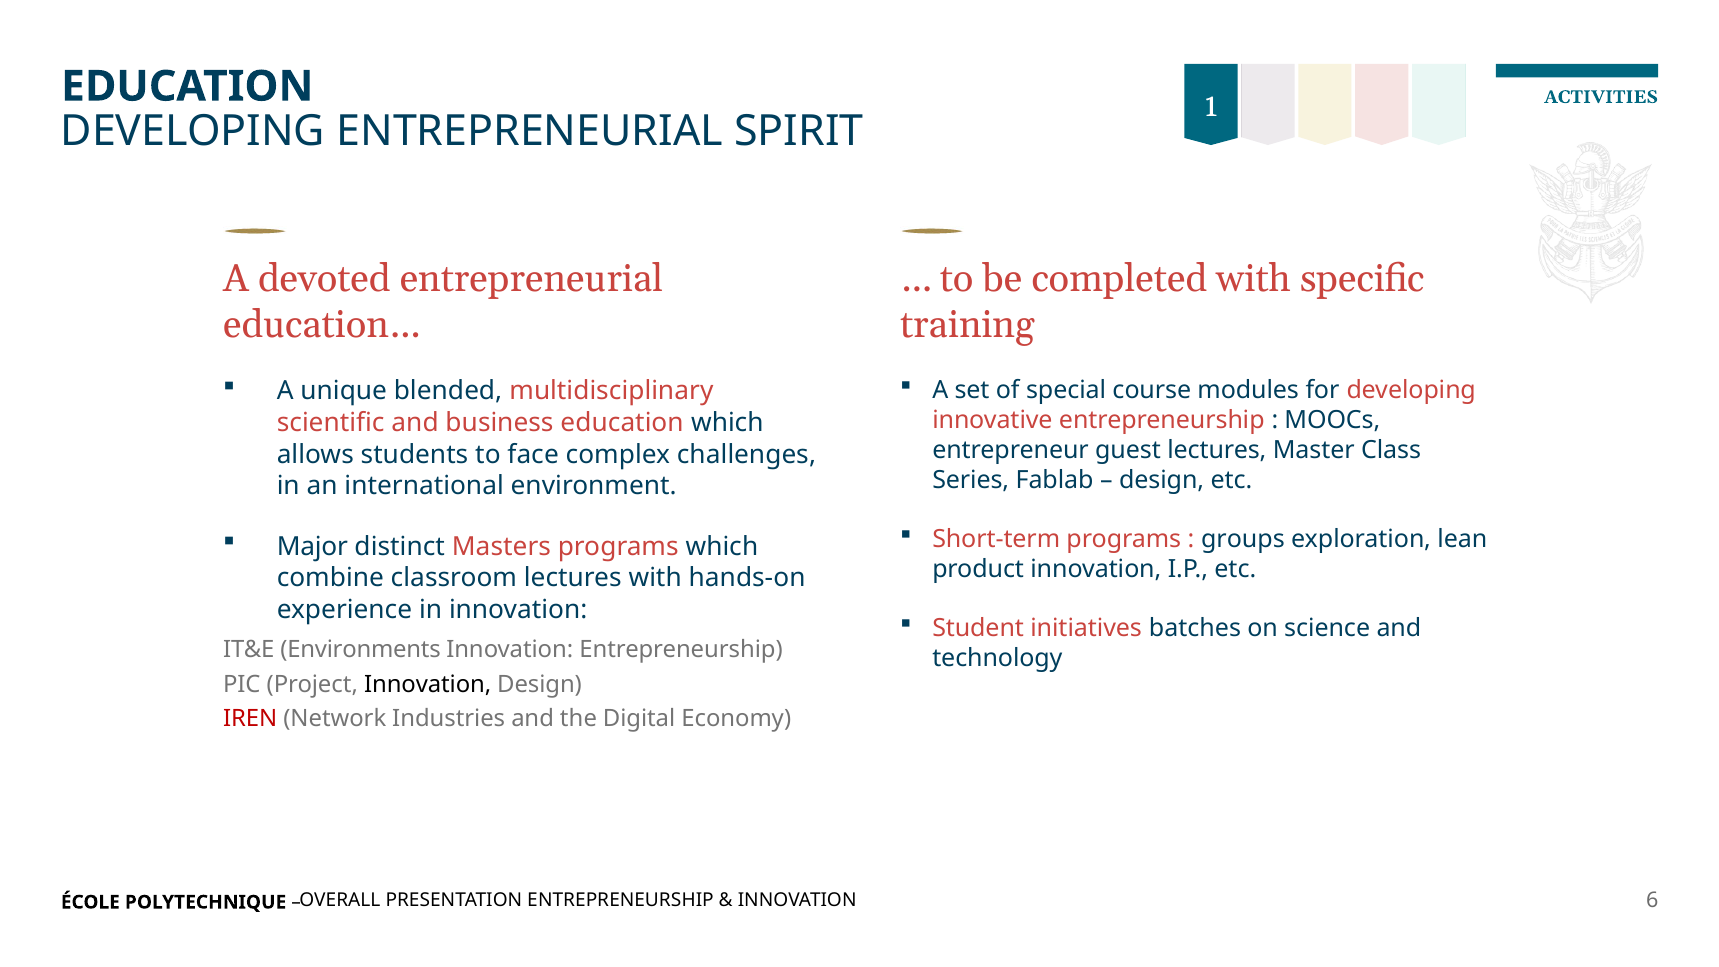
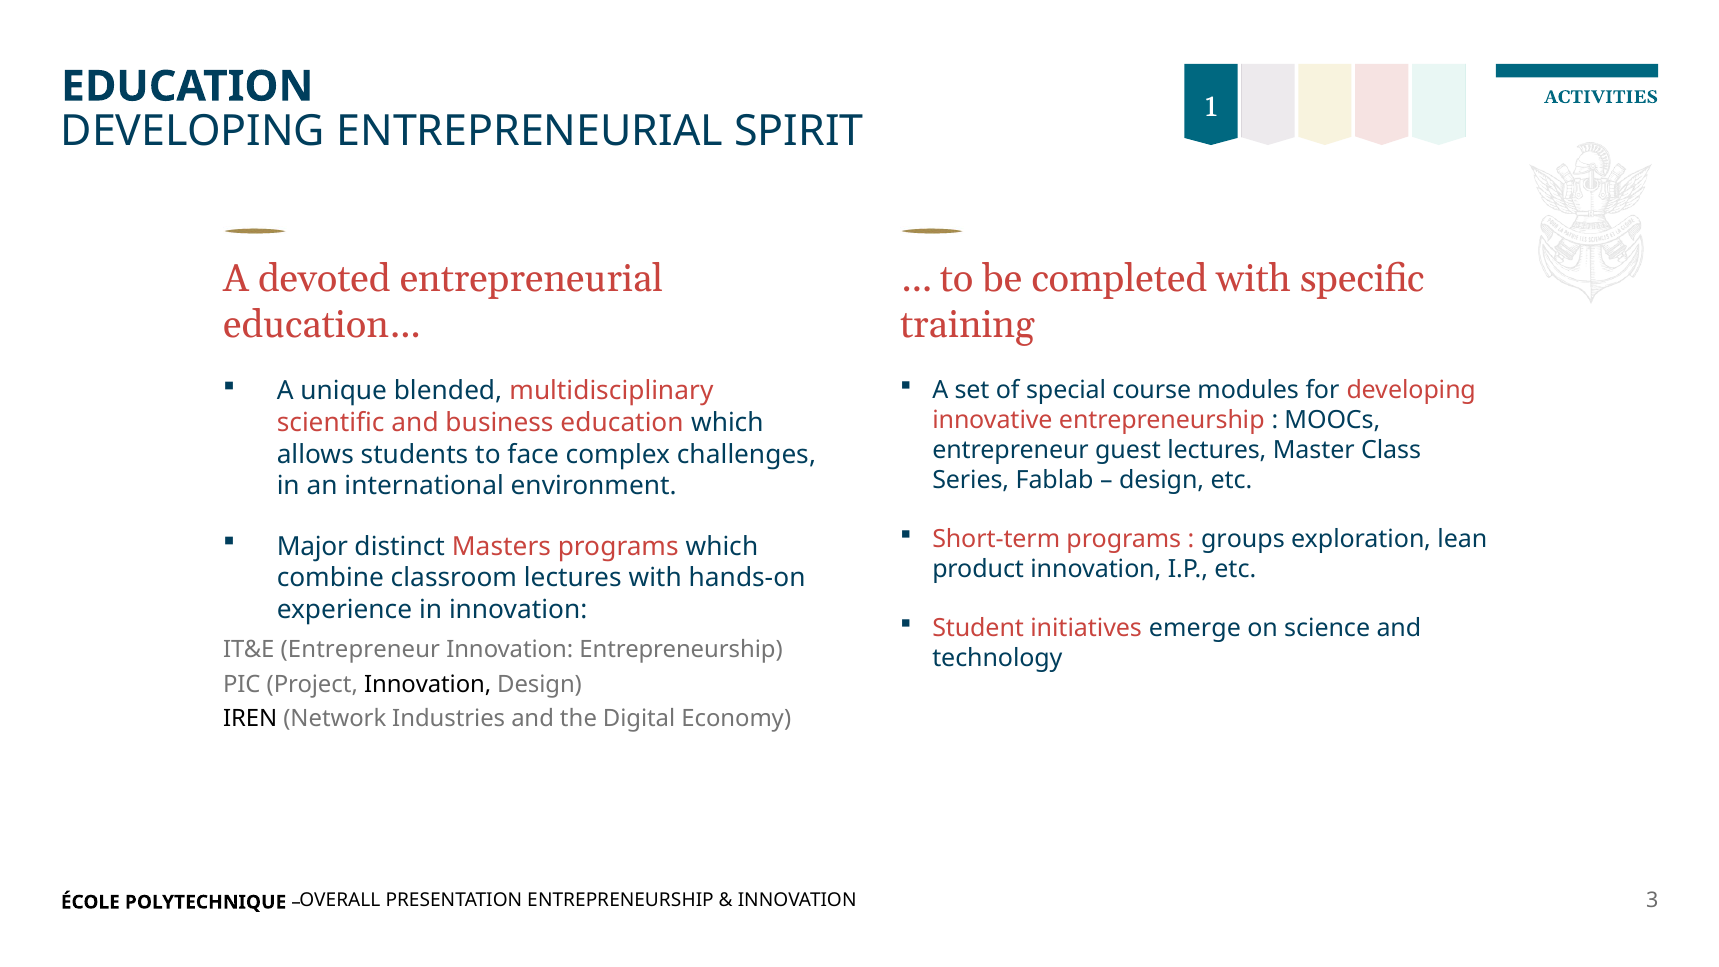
batches: batches -> emerge (1195, 628)
IT&E Environments: Environments -> Entrepreneur (360, 650)
IREN colour: red -> black (250, 718)
6: 6 -> 3 (1652, 901)
